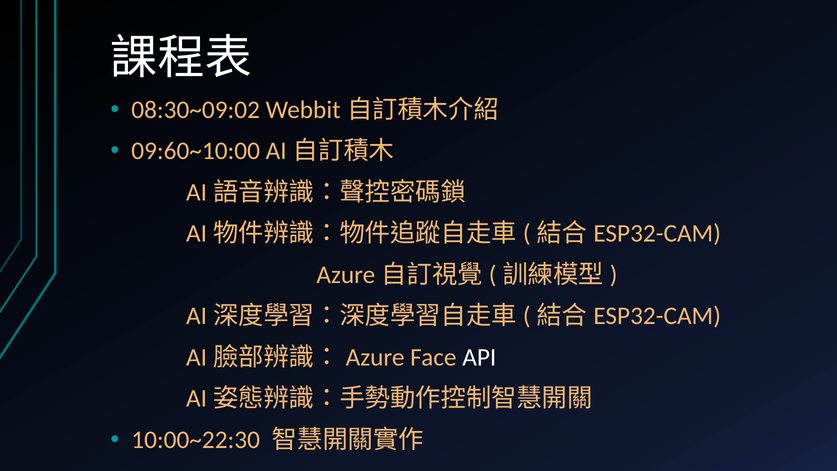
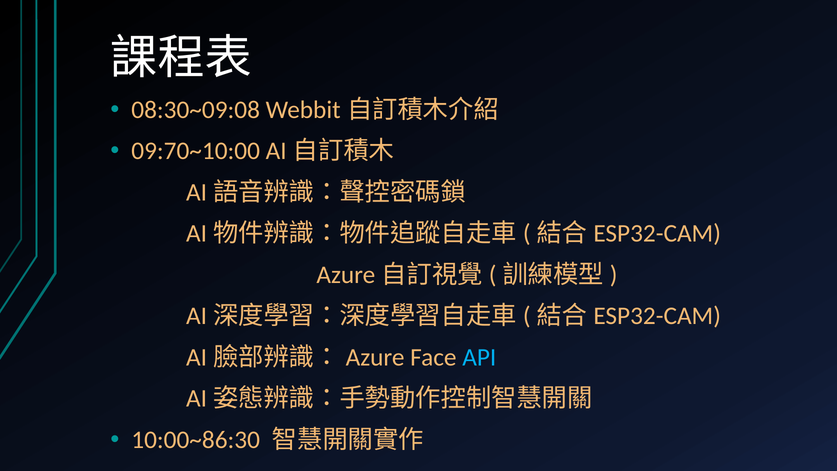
08:30~09:02: 08:30~09:02 -> 08:30~09:08 (196, 110)
09:60~10:00: 09:60~10:00 -> 09:70~10:00 (196, 151)
API colour: white -> light blue (479, 357)
10:00~22:30: 10:00~22:30 -> 10:00~86:30 (196, 440)
